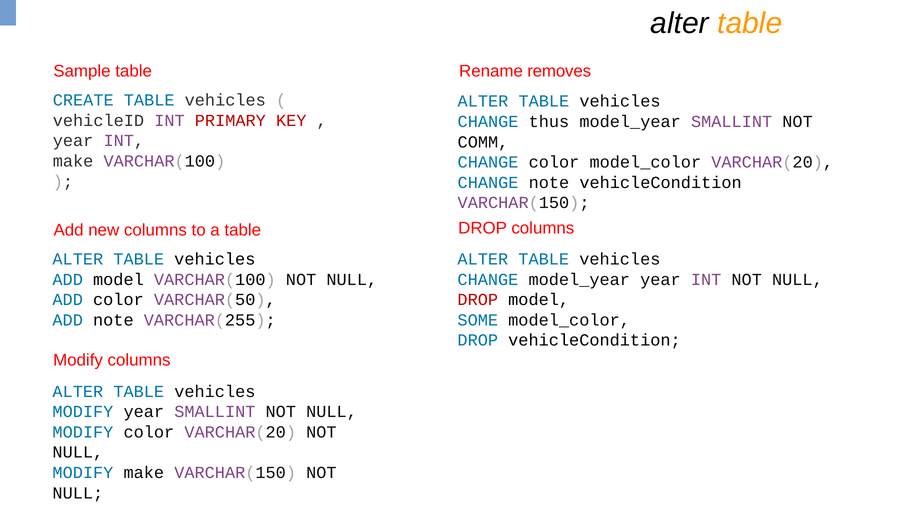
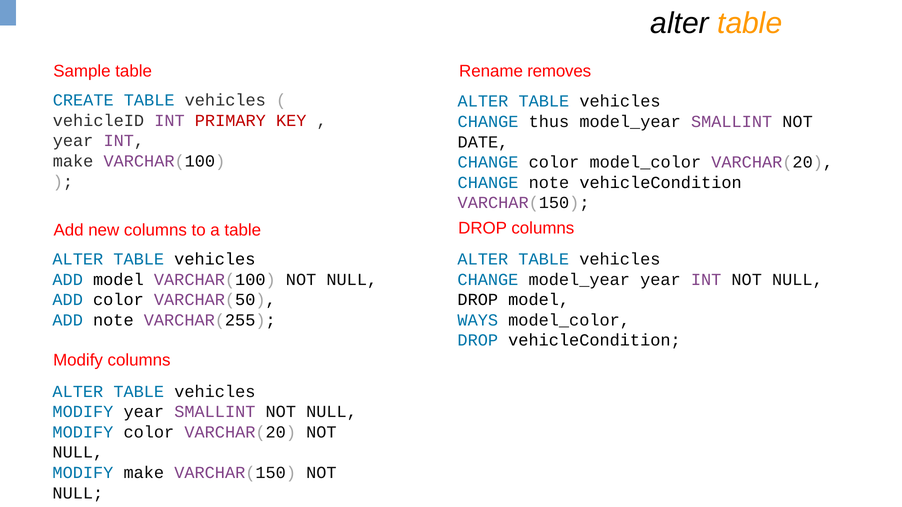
COMM: COMM -> DATE (483, 142)
DROP colour: red -> black (478, 300)
SOME: SOME -> WAYS (478, 320)
